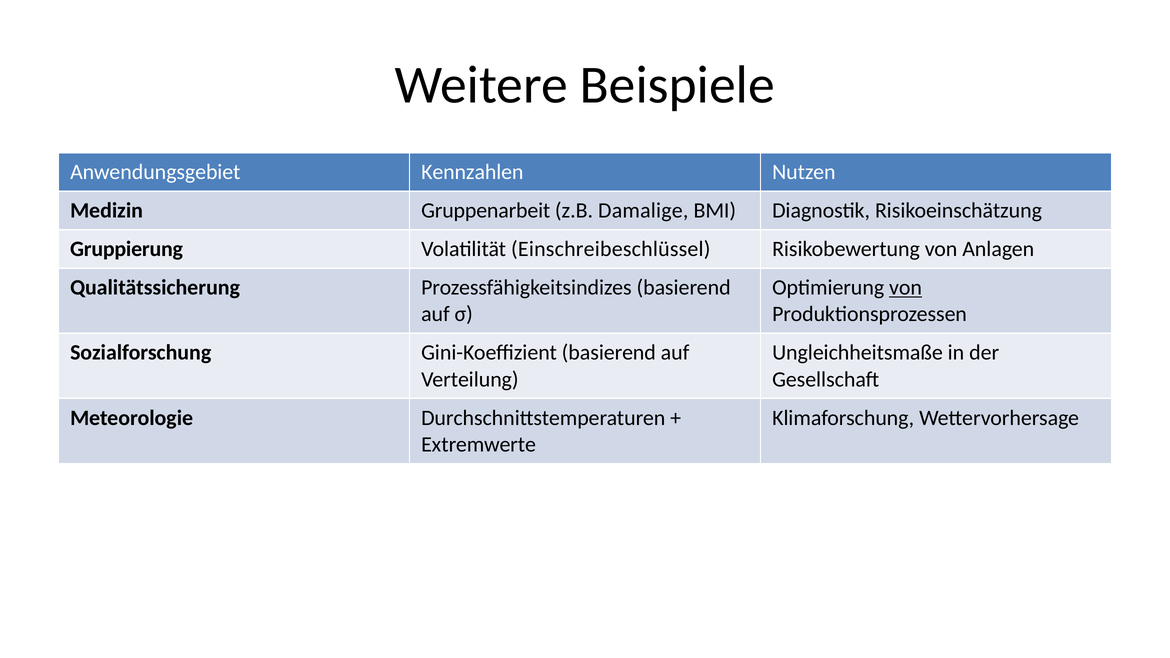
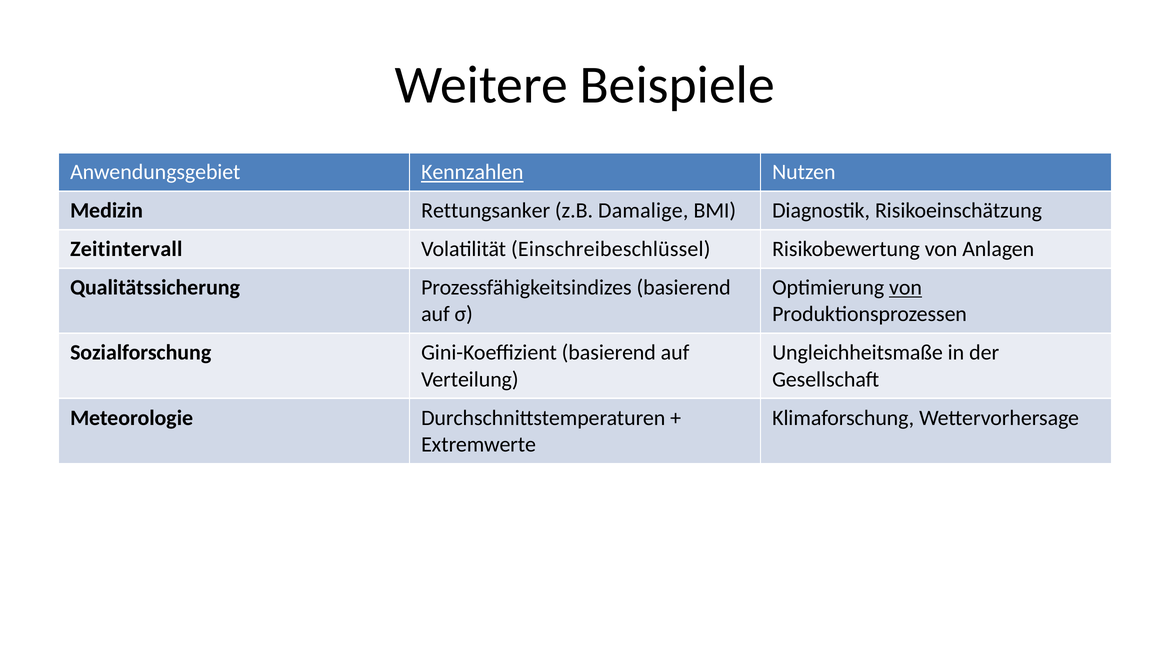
Kennzahlen underline: none -> present (472, 172)
Gruppenarbeit: Gruppenarbeit -> Rettungsanker (486, 211)
Gruppierung: Gruppierung -> Zeitintervall (126, 249)
